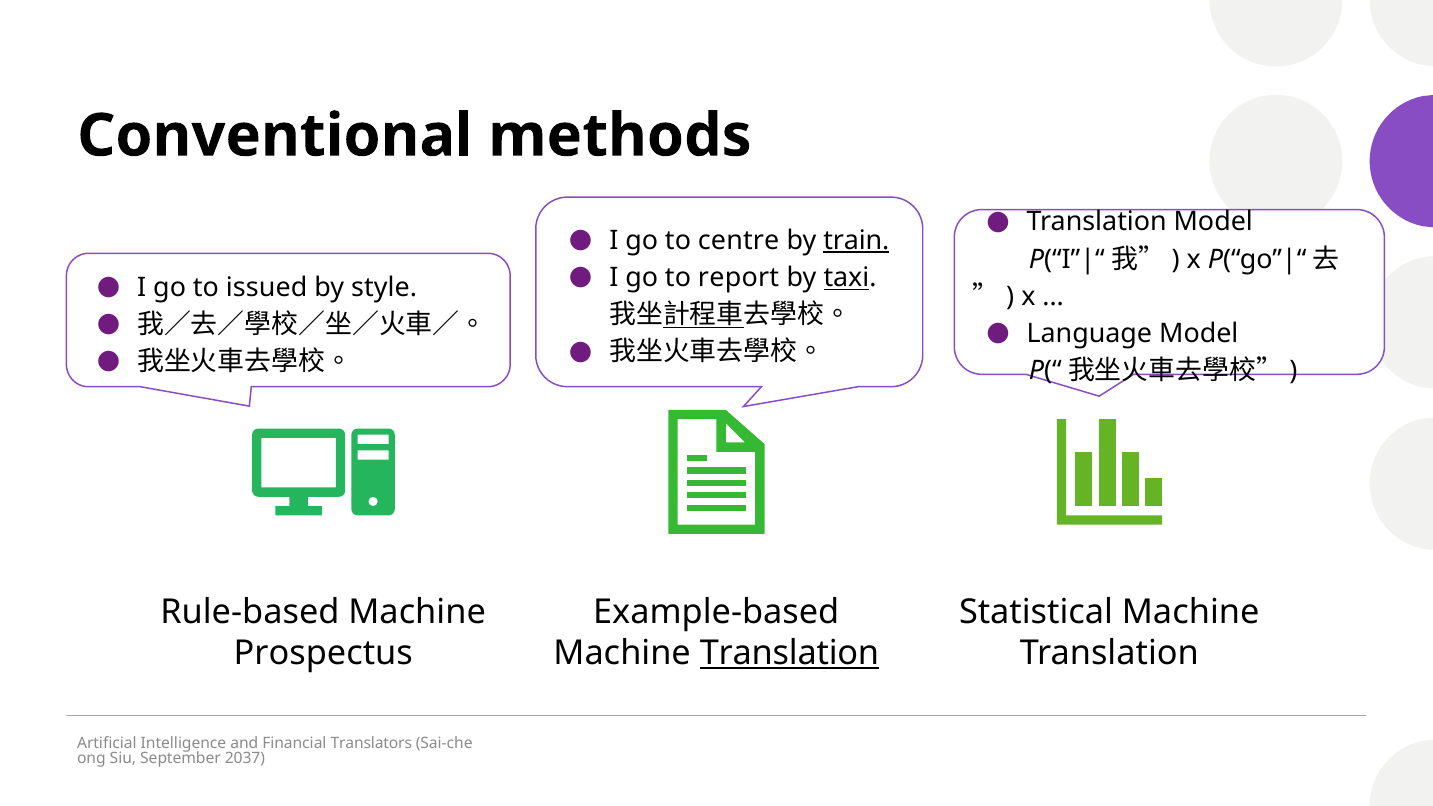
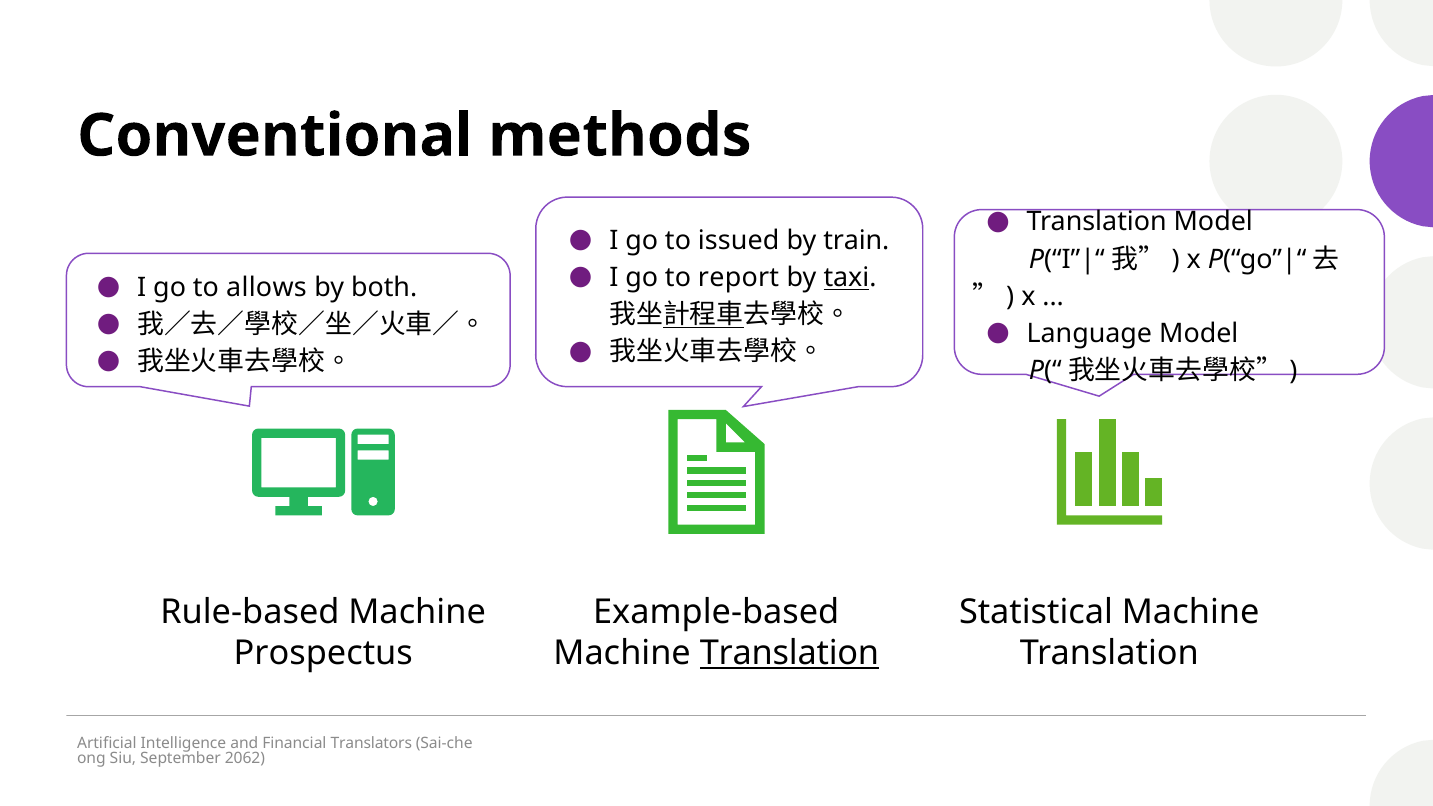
centre: centre -> issued (739, 241)
train underline: present -> none (856, 241)
issued: issued -> allows (266, 287)
style: style -> both (384, 287)
2037: 2037 -> 2062 (245, 759)
